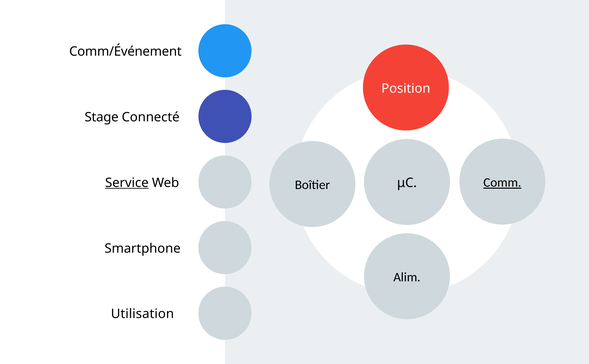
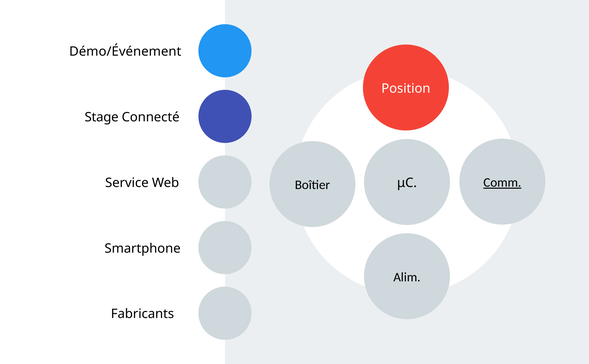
Comm/Événement: Comm/Événement -> Démo/Événement (125, 52)
Service underline: present -> none (127, 183)
Utilisation: Utilisation -> Fabricants (142, 314)
